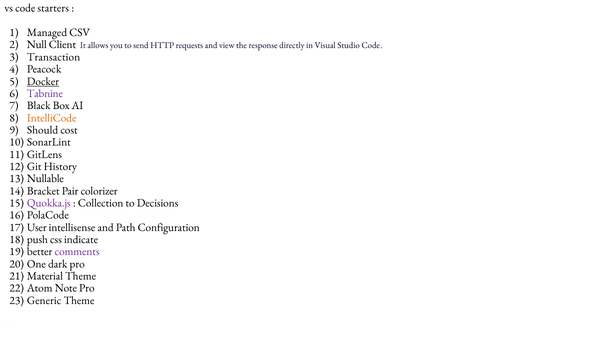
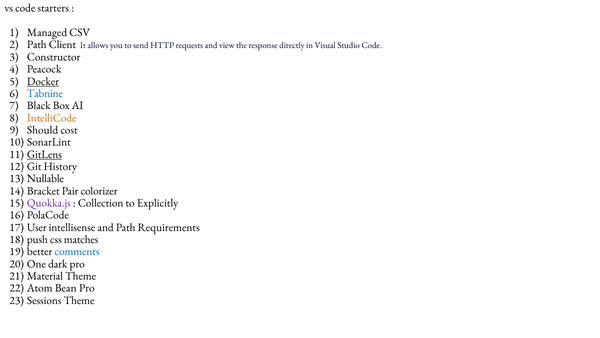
Null: Null -> Path (37, 45)
Transaction: Transaction -> Constructor (54, 57)
Tabnine colour: purple -> blue (45, 93)
GitLens underline: none -> present (44, 154)
Decisions: Decisions -> Explicitly (158, 203)
Configuration: Configuration -> Requirements (169, 227)
indicate: indicate -> matches (81, 239)
comments colour: purple -> blue (77, 251)
Note: Note -> Bean (66, 288)
Generic: Generic -> Sessions (44, 300)
